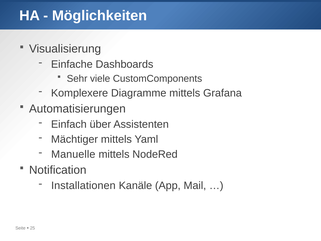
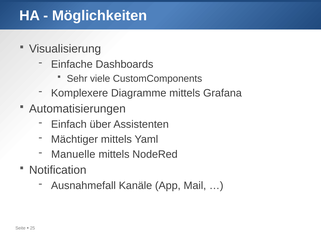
Installationen: Installationen -> Ausnahmefall (83, 185)
